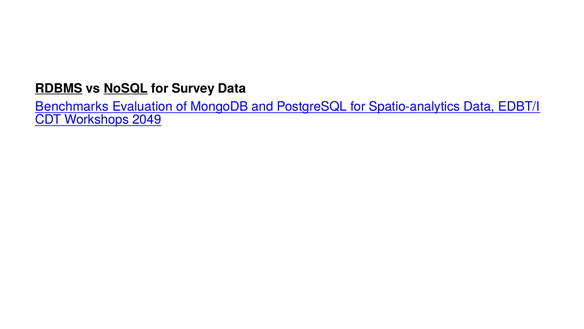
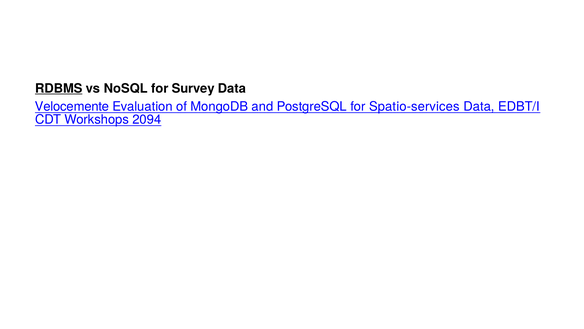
NoSQL underline: present -> none (126, 88)
Benchmarks: Benchmarks -> Velocemente (72, 106)
Spatio-analytics: Spatio-analytics -> Spatio-services (414, 106)
2049: 2049 -> 2094 (147, 119)
